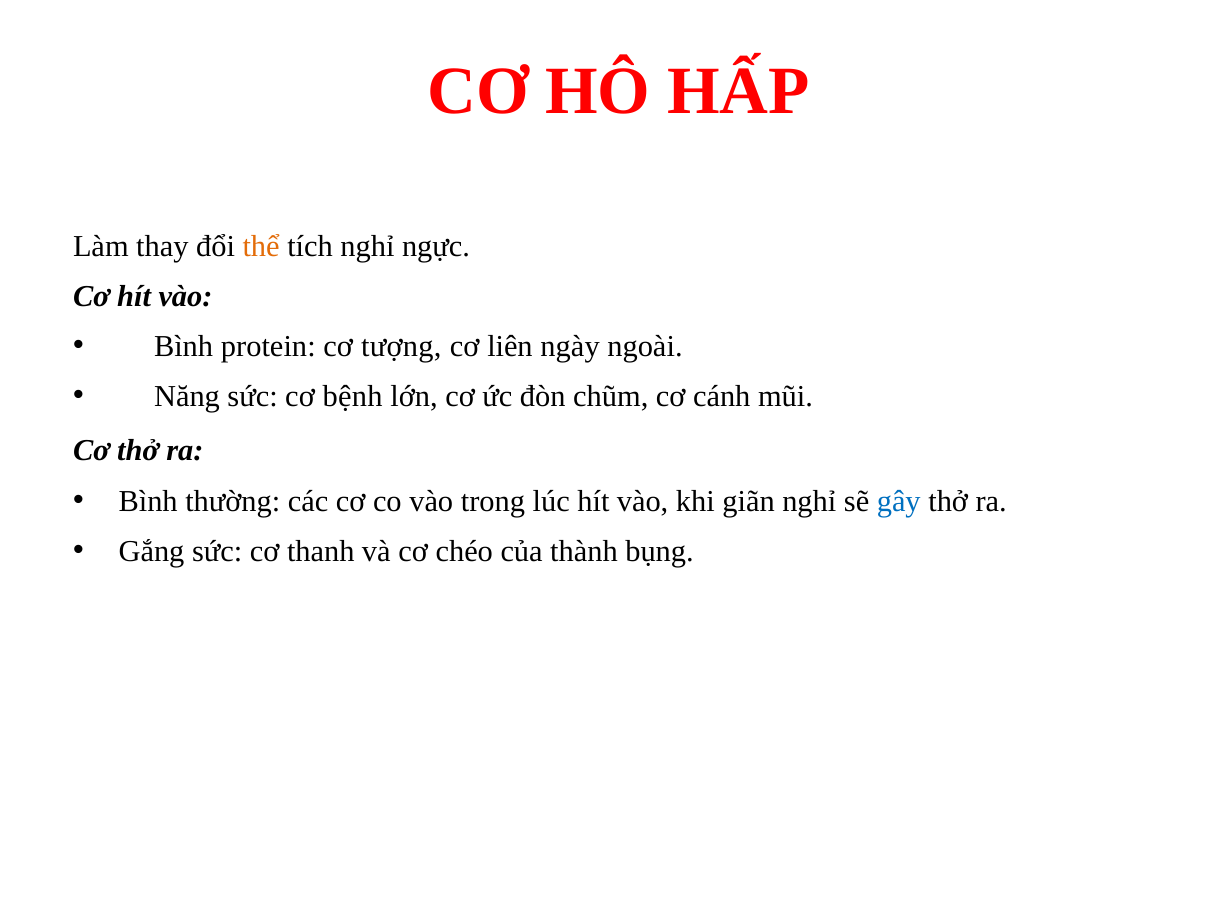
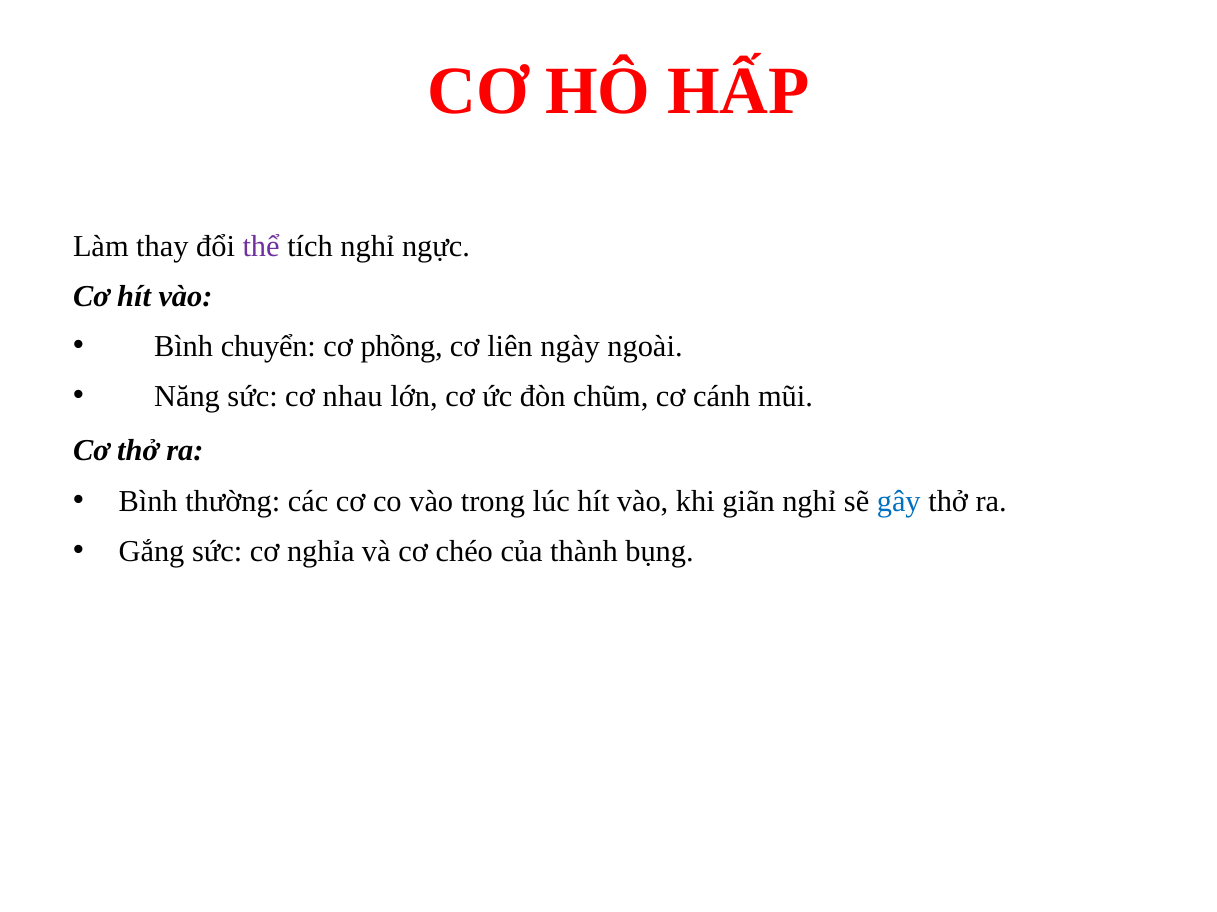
thể colour: orange -> purple (261, 247)
protein: protein -> chuyển (268, 346)
tượng: tượng -> phồng (402, 346)
bệnh: bệnh -> nhau (353, 396)
thanh: thanh -> nghỉa (321, 552)
